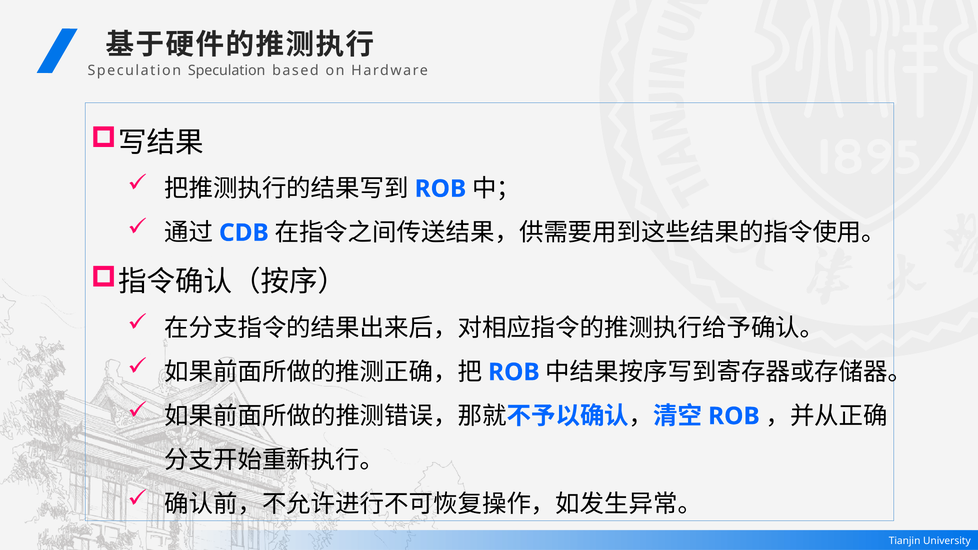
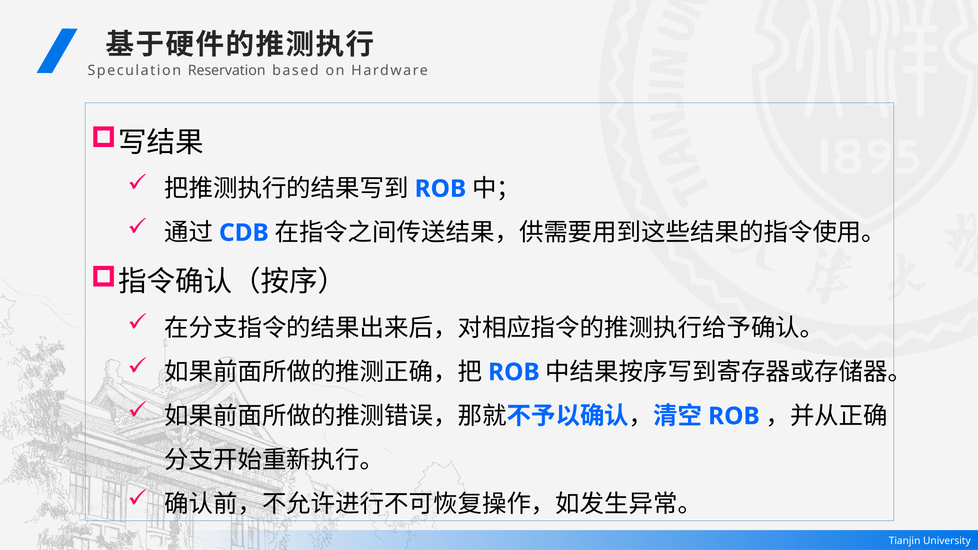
Speculation Speculation: Speculation -> Reservation (227, 70)
